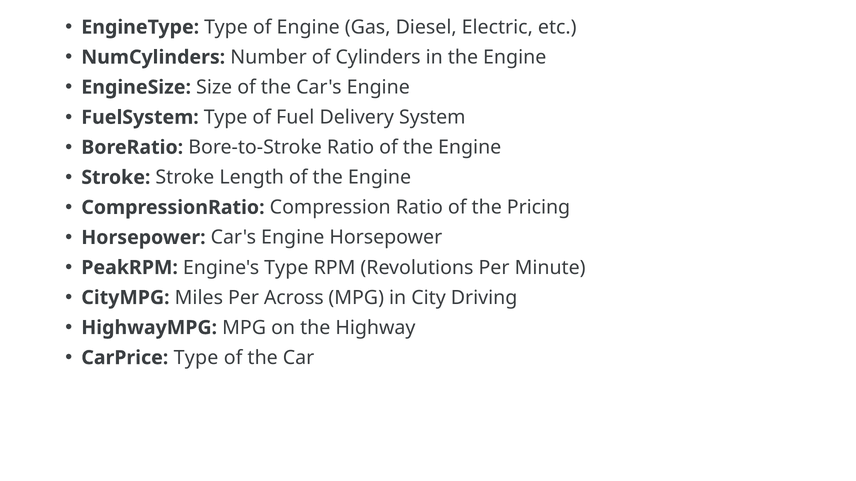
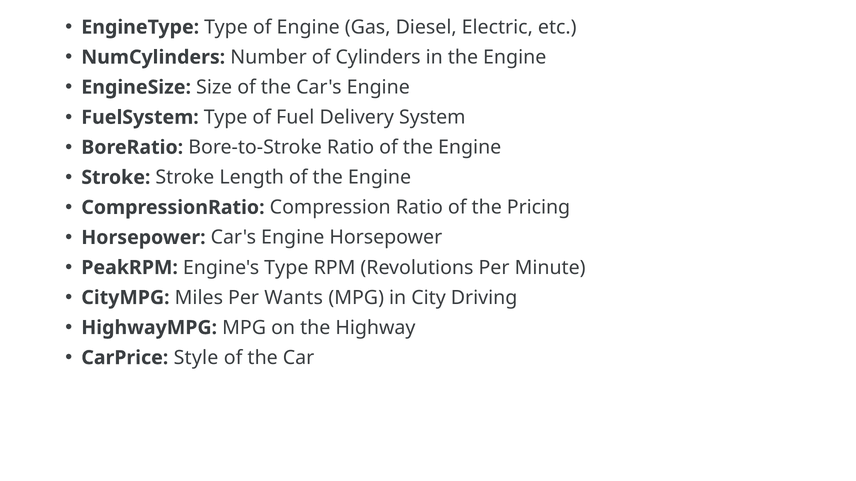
Across: Across -> Wants (294, 298)
CarPrice Type: Type -> Style (196, 358)
